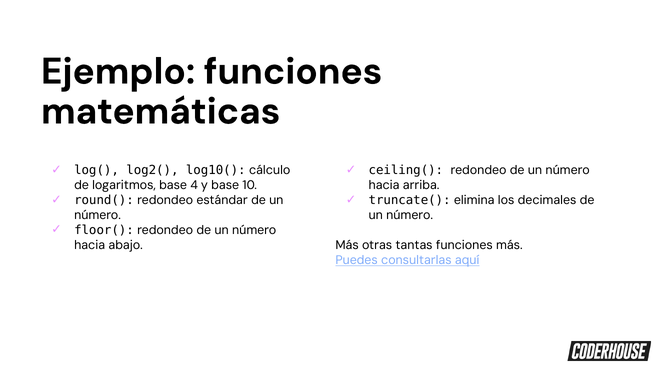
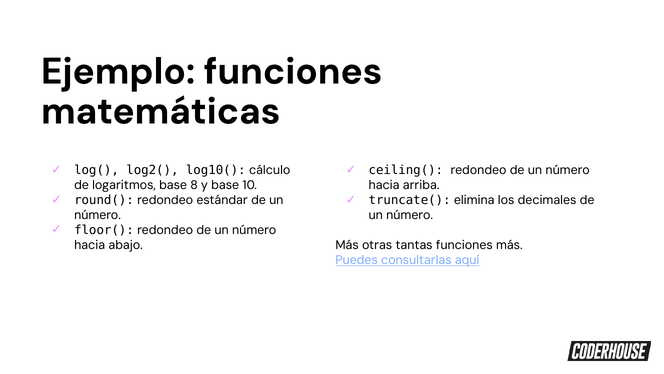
4: 4 -> 8 (194, 185)
